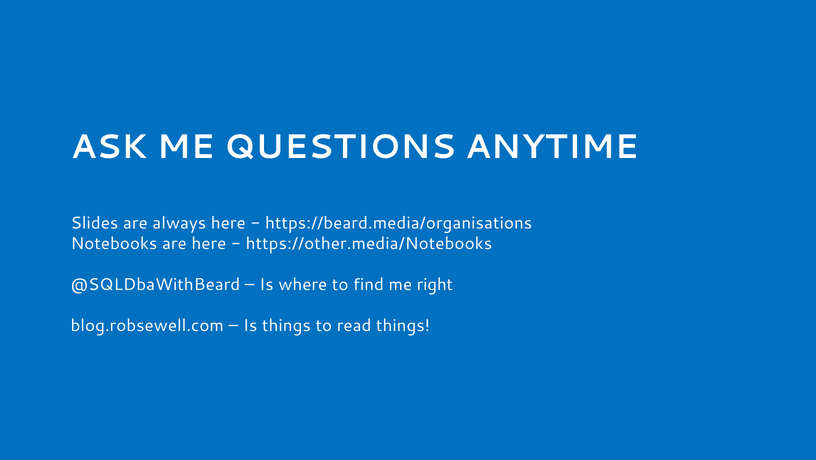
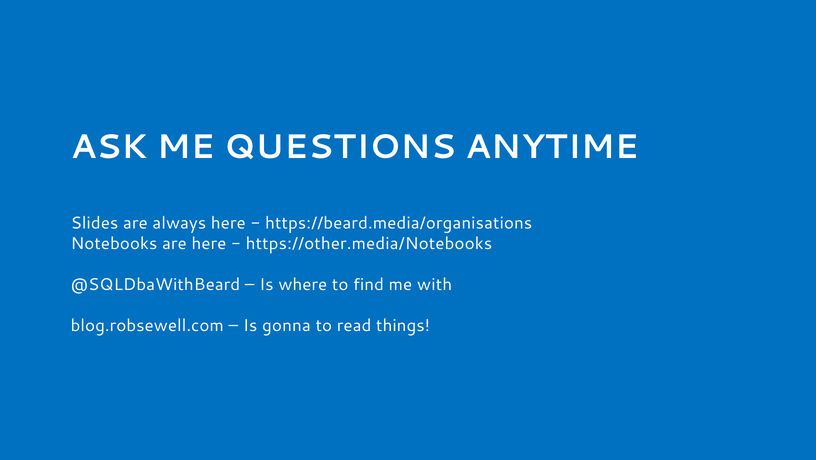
right: right -> with (435, 284)
Is things: things -> gonna (286, 325)
